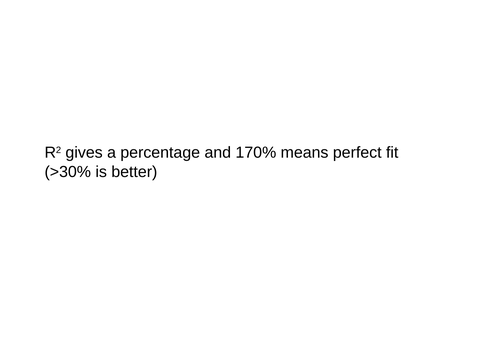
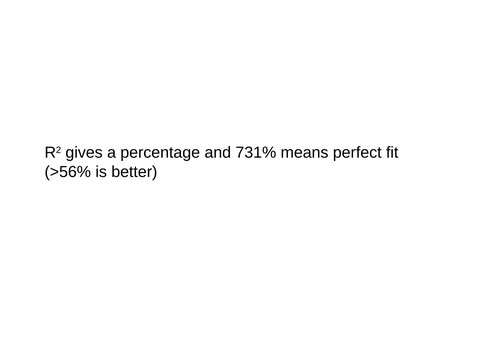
170%: 170% -> 731% (256, 152)
>30%: >30% -> >56% (68, 172)
